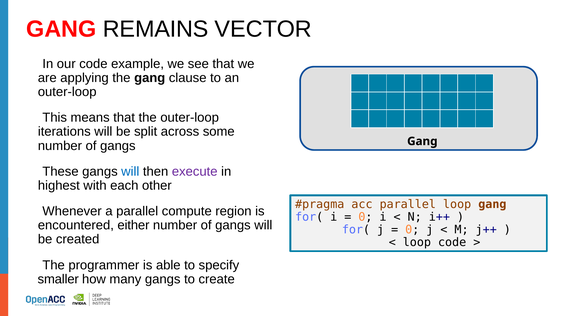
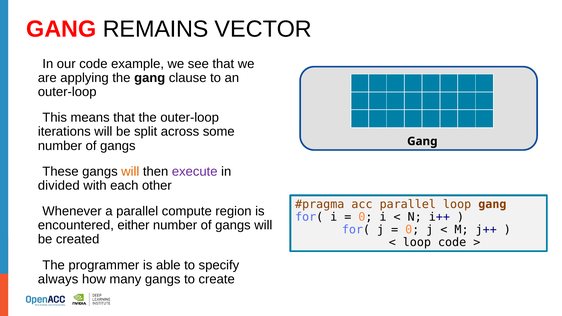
will colour: blue -> orange (130, 172)
highest: highest -> divided (59, 186)
smaller: smaller -> always (58, 279)
